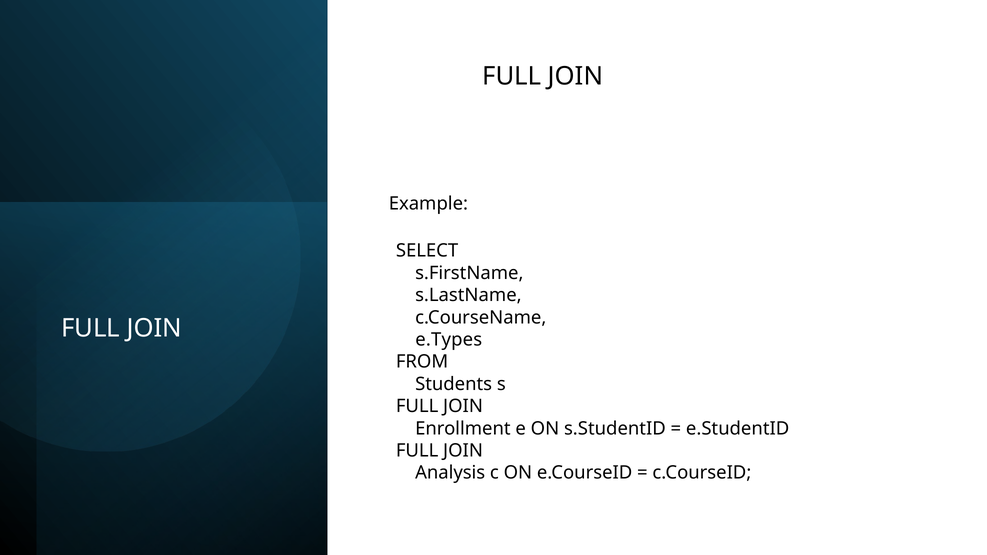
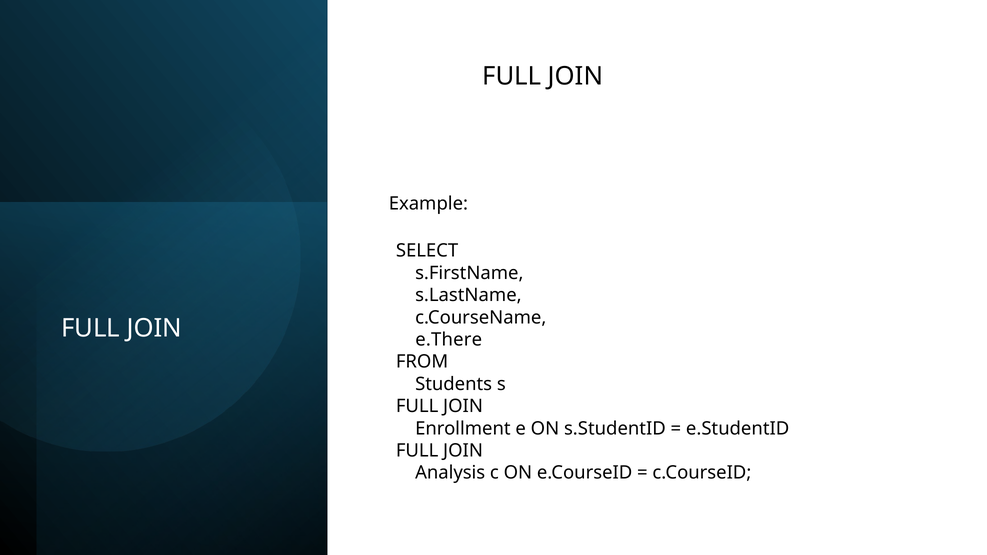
e.Types: e.Types -> e.There (449, 340)
